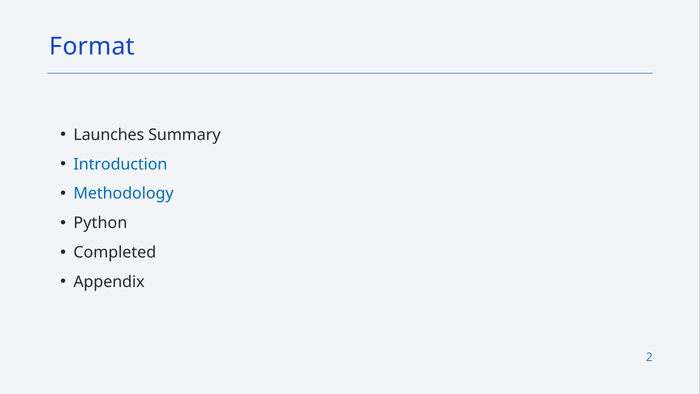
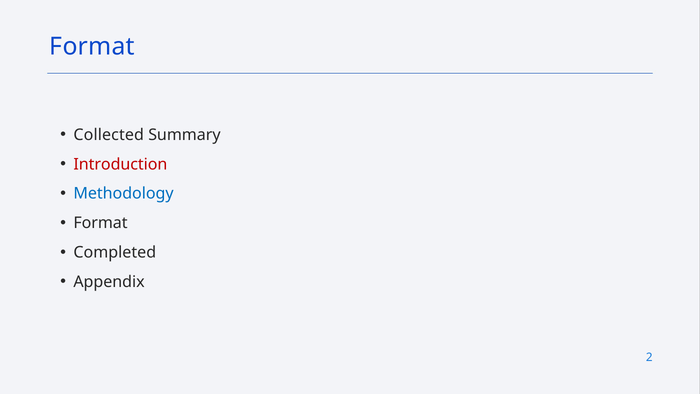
Launches: Launches -> Collected (109, 135)
Introduction colour: blue -> red (120, 164)
Python: Python -> Format (100, 223)
